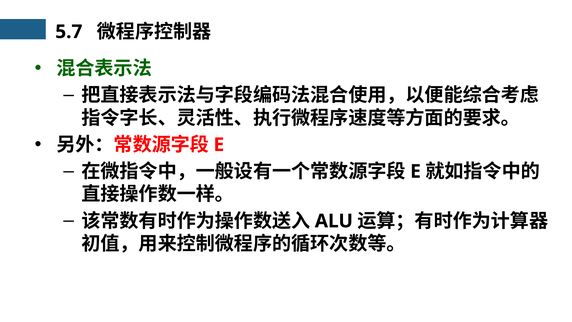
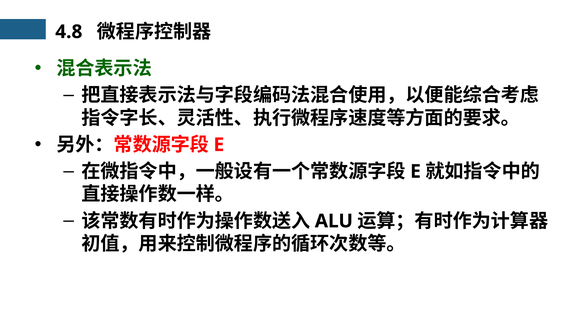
5.7: 5.7 -> 4.8 (69, 32)
